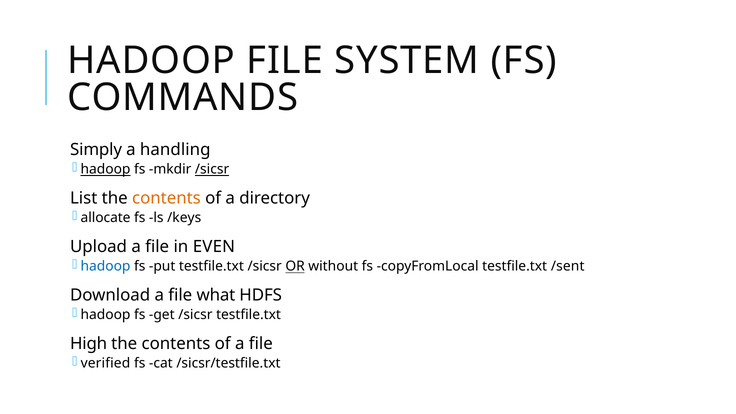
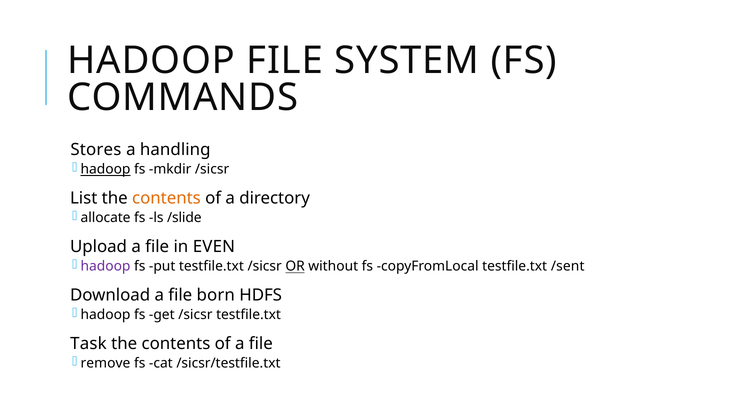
Simply: Simply -> Stores (96, 150)
/sicsr underline: present -> none (212, 169)
/keys: /keys -> /slide (184, 218)
hadoop colour: blue -> purple (106, 266)
what: what -> born (216, 295)
High: High -> Task (88, 344)
verified: verified -> remove (106, 363)
